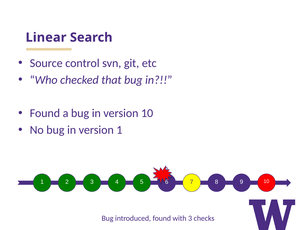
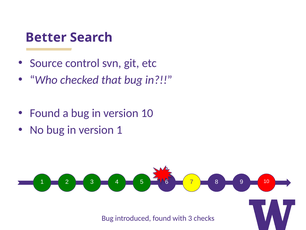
Linear: Linear -> Better (46, 37)
